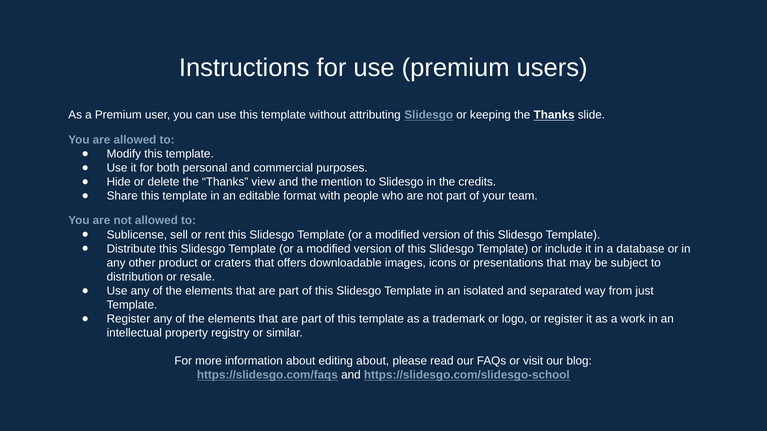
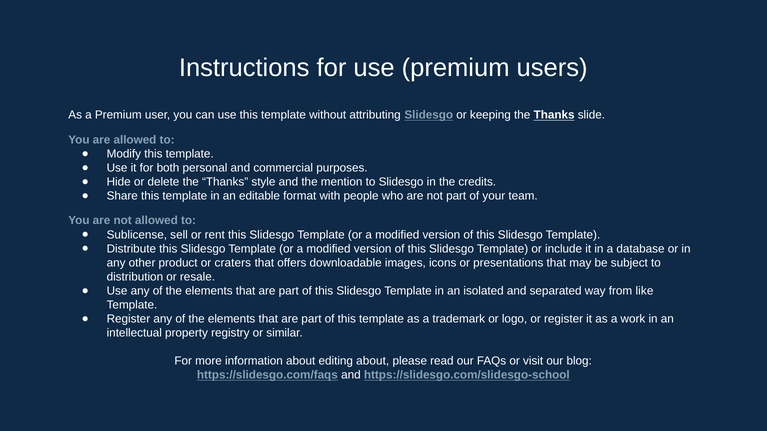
view: view -> style (263, 182)
just: just -> like (644, 291)
